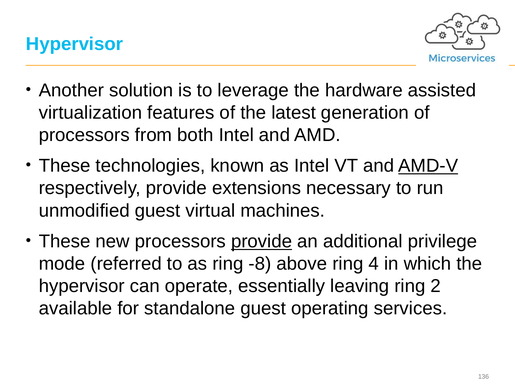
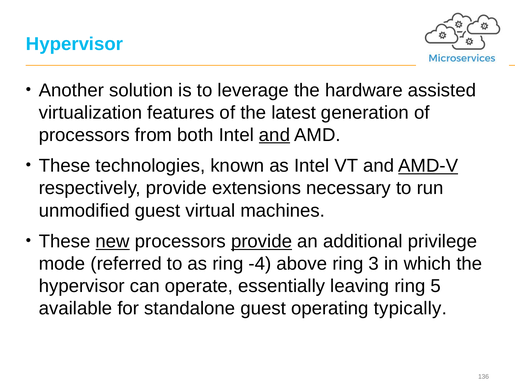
and underline: none -> present (274, 135)
new underline: none -> present (113, 242)
-8: -8 -> -4 (260, 264)
4: 4 -> 3 (374, 264)
2: 2 -> 5 (436, 286)
services: services -> typically (410, 309)
